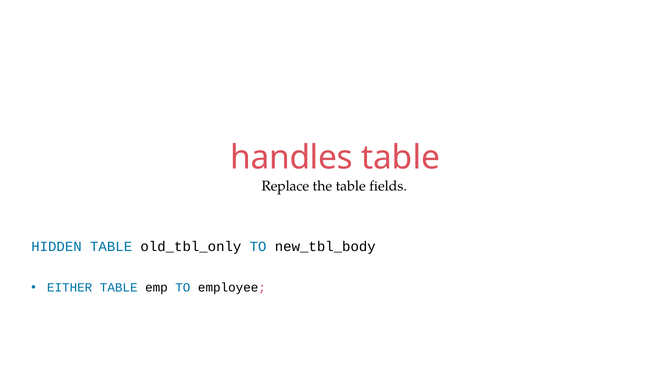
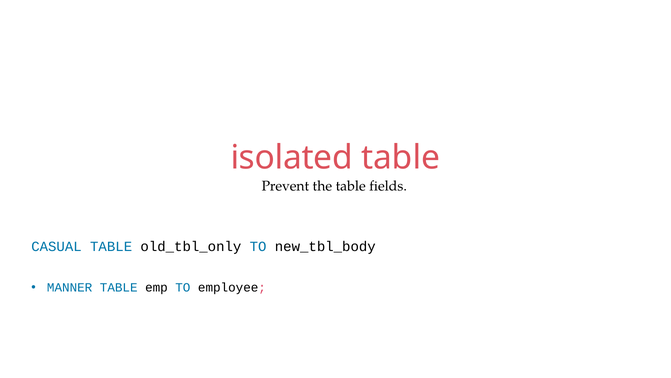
handles: handles -> isolated (292, 157)
Replace: Replace -> Prevent (285, 186)
HIDDEN: HIDDEN -> CASUAL (56, 246)
EITHER: EITHER -> MANNER (70, 287)
